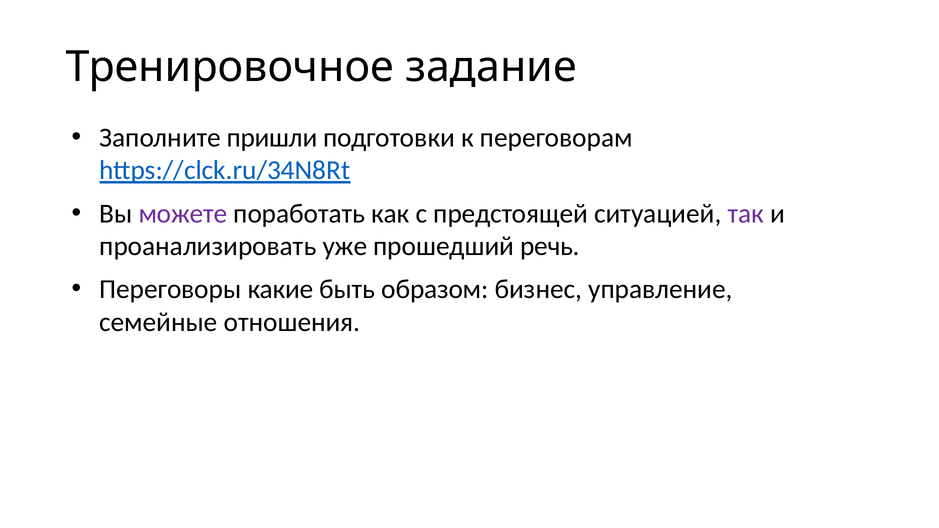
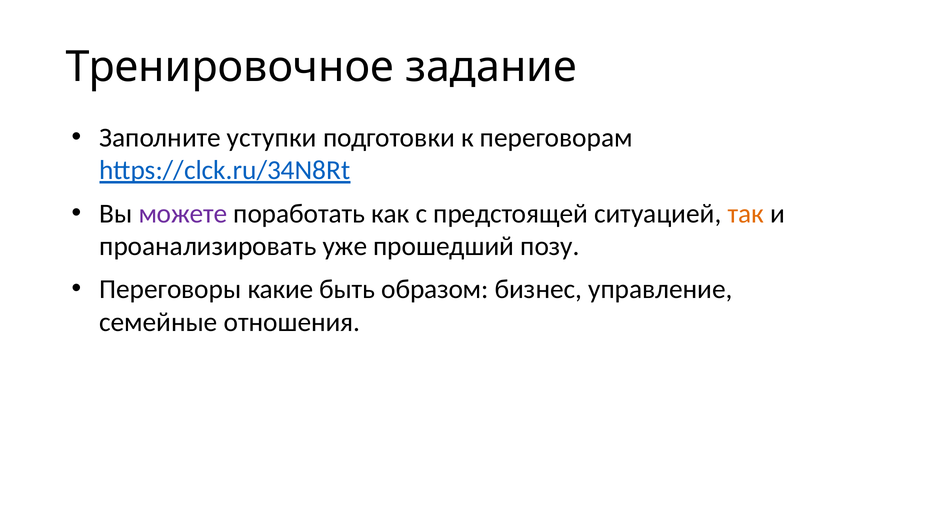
пришли: пришли -> уступки (272, 138)
так colour: purple -> orange (746, 214)
речь: речь -> позу (550, 247)
